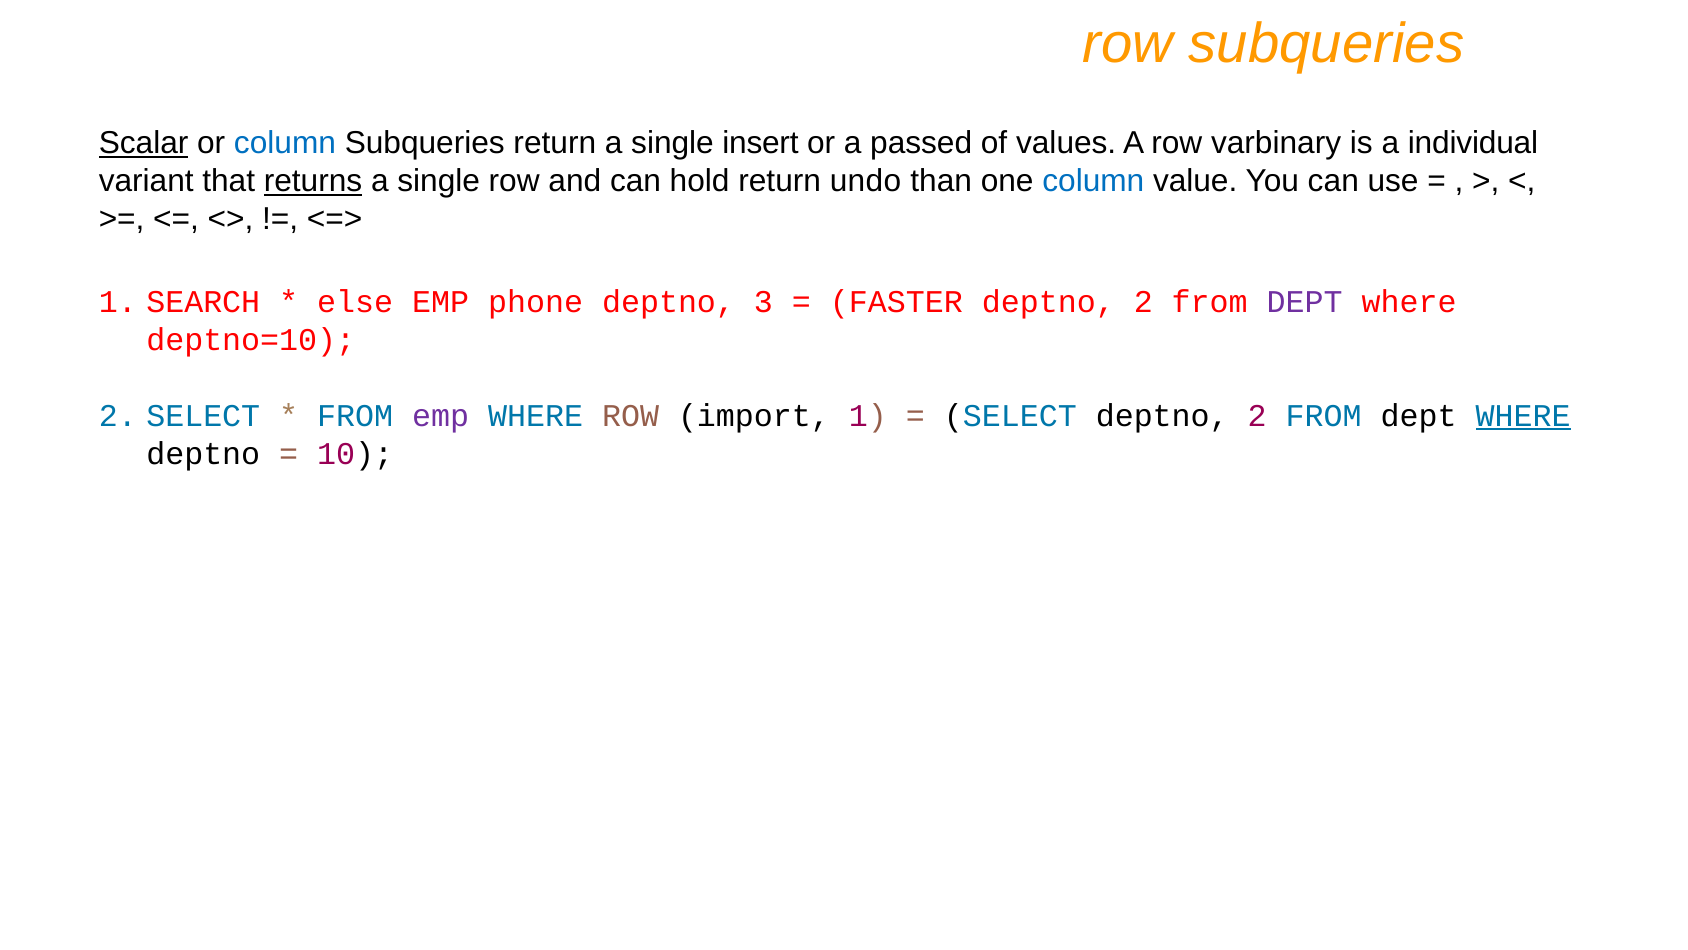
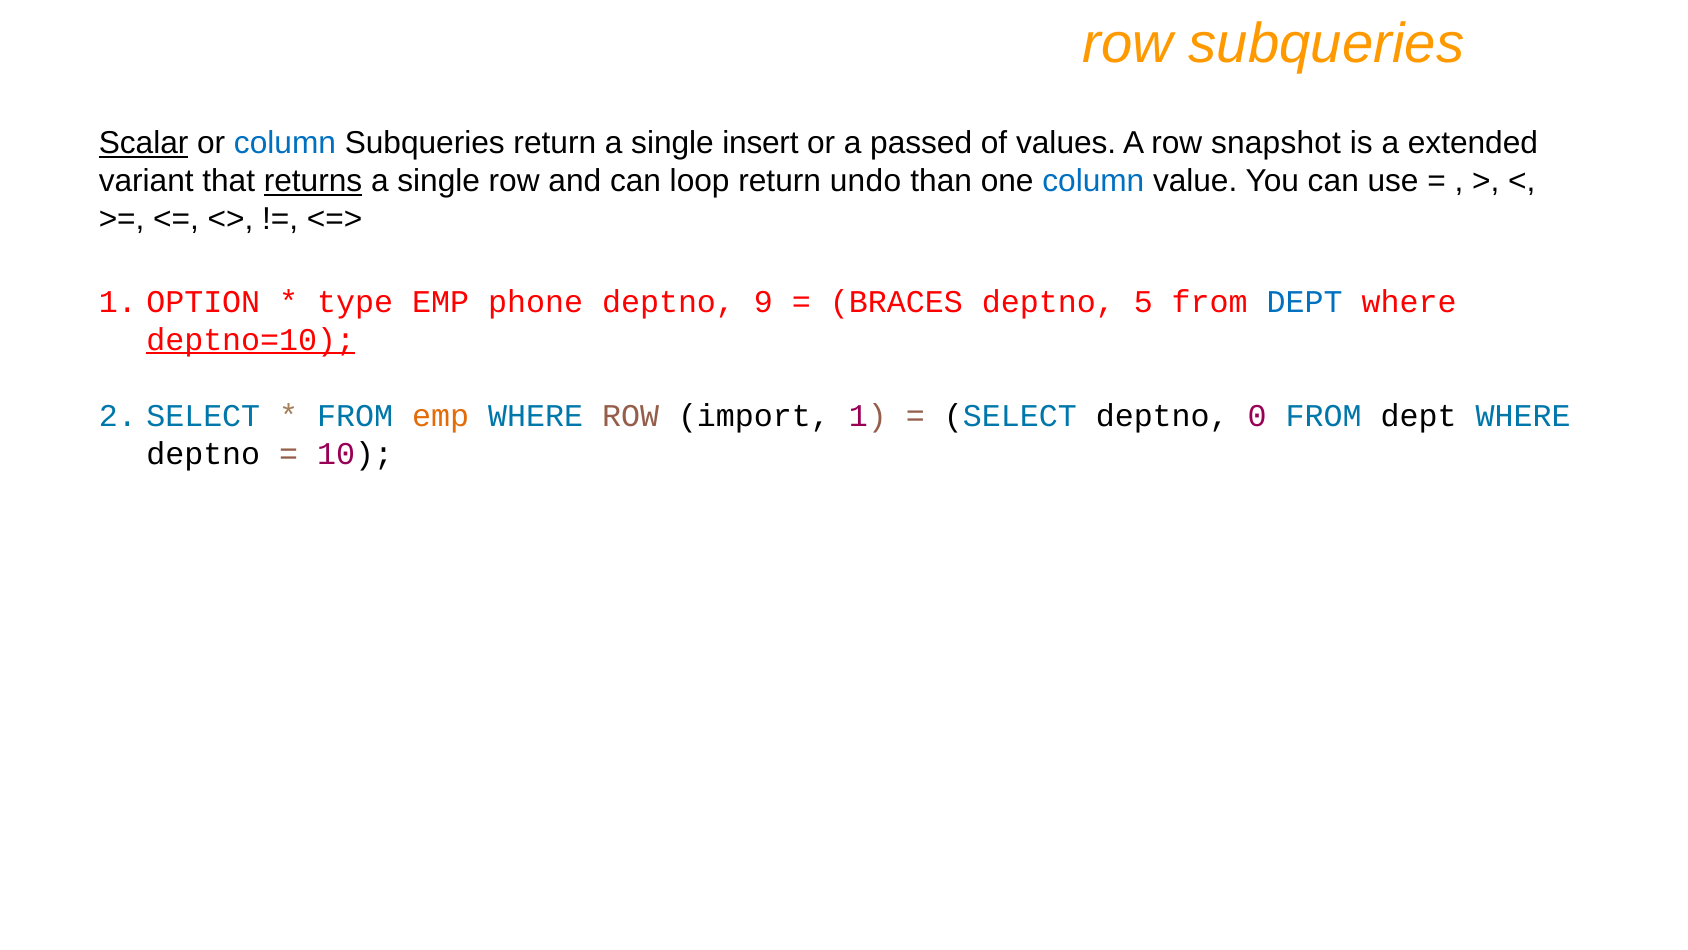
varbinary: varbinary -> snapshot (1276, 143)
individual: individual -> extended (1473, 143)
hold: hold -> loop (700, 181)
SEARCH: SEARCH -> OPTION (203, 302)
else: else -> type (355, 302)
3: 3 -> 9 (763, 302)
FASTER: FASTER -> BRACES (896, 302)
2: 2 -> 5 (1143, 302)
DEPT colour: purple -> blue (1305, 302)
deptno=10 underline: none -> present (251, 340)
emp colour: purple -> orange (441, 416)
SELECT deptno 2: 2 -> 0 (1257, 416)
WHERE underline: present -> none (1523, 416)
